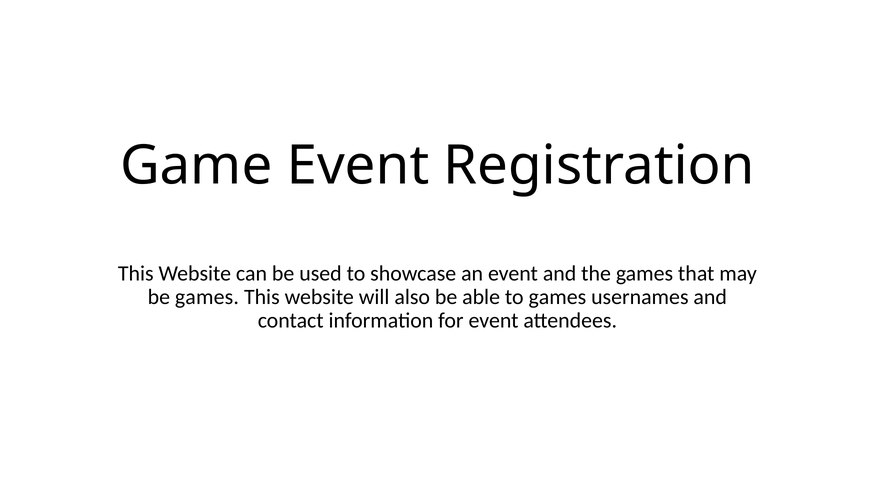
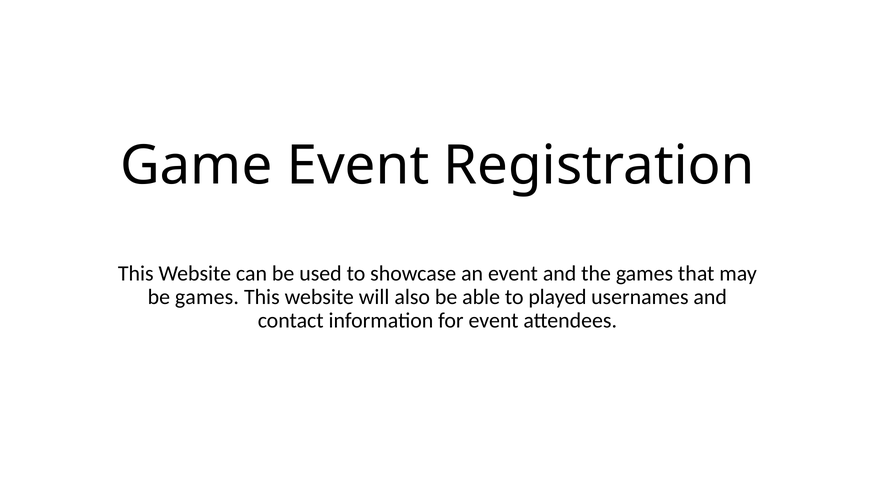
to games: games -> played (558, 297)
